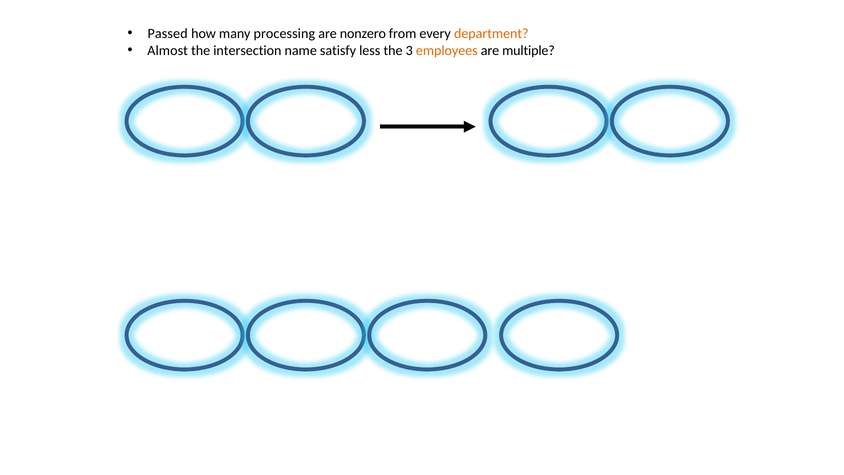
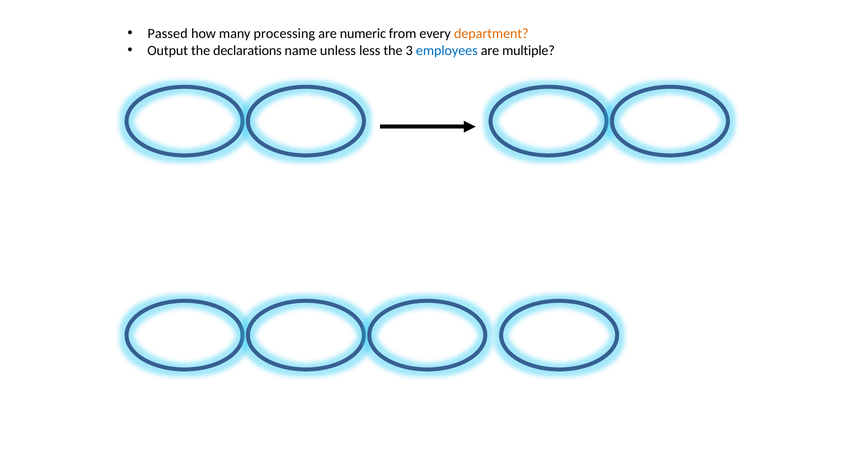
nonzero: nonzero -> numeric (363, 34)
Almost: Almost -> Output (168, 51)
intersection: intersection -> declarations (247, 51)
satisfy: satisfy -> unless (338, 51)
employees colour: orange -> blue (447, 51)
